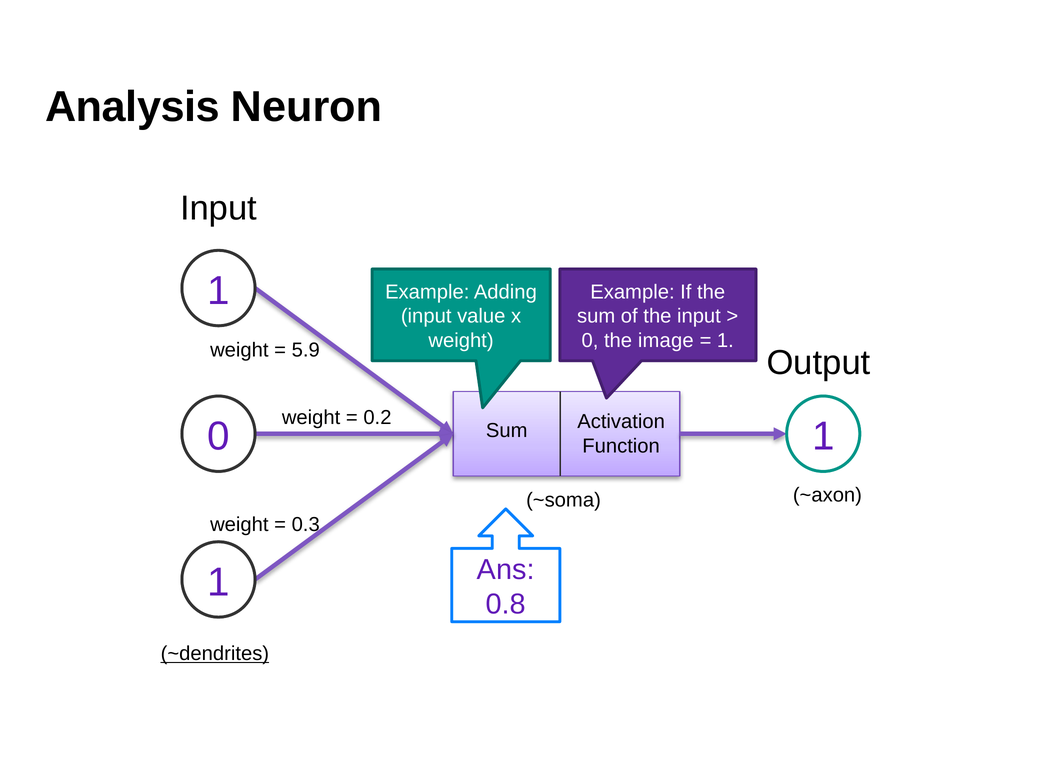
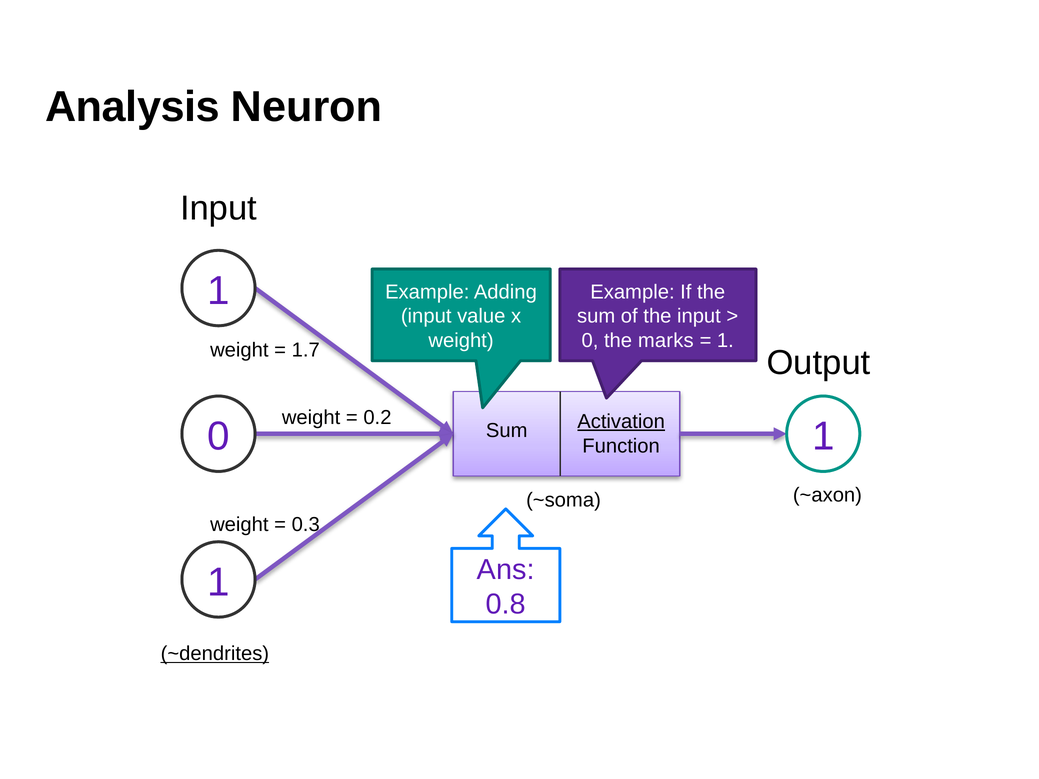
image: image -> marks (666, 341)
5.9: 5.9 -> 1.7 (306, 350)
Activation underline: none -> present (621, 422)
